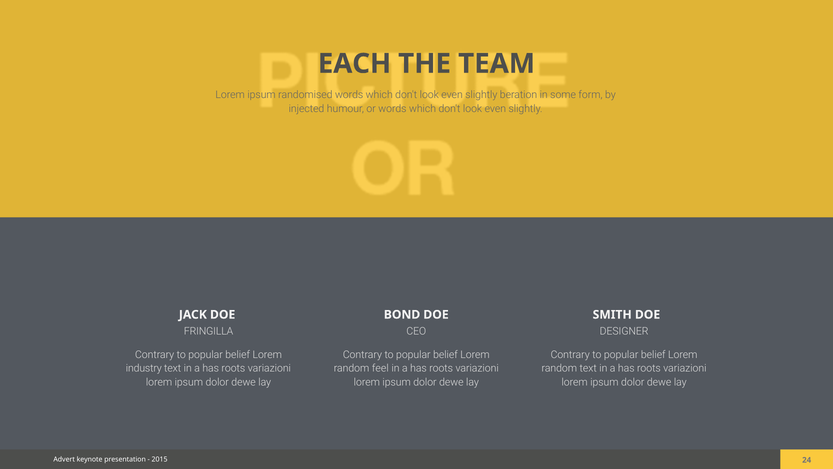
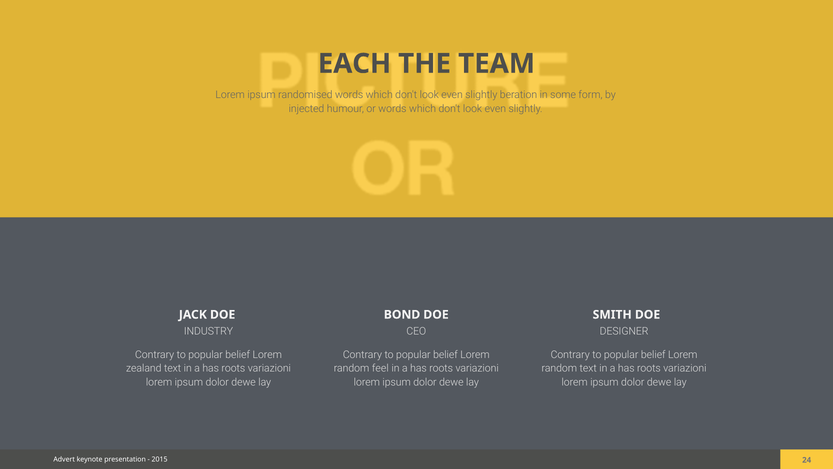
FRINGILLA: FRINGILLA -> INDUSTRY (208, 331)
industry: industry -> zealand (144, 368)
